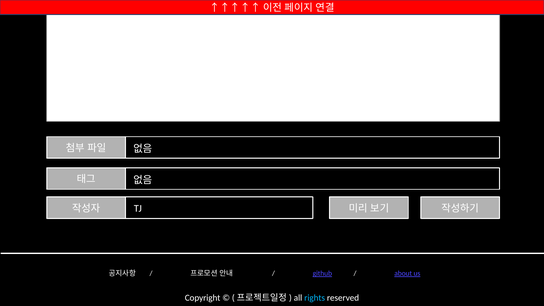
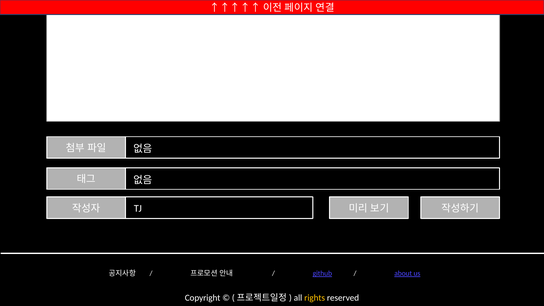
rights colour: light blue -> yellow (315, 298)
